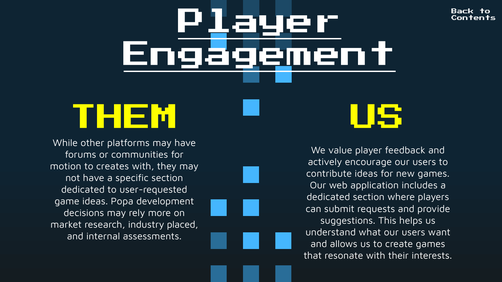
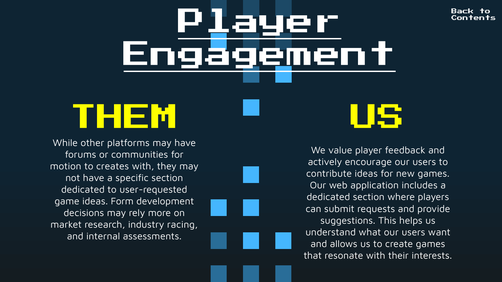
Popa: Popa -> Form (122, 202)
placed: placed -> racing (182, 225)
